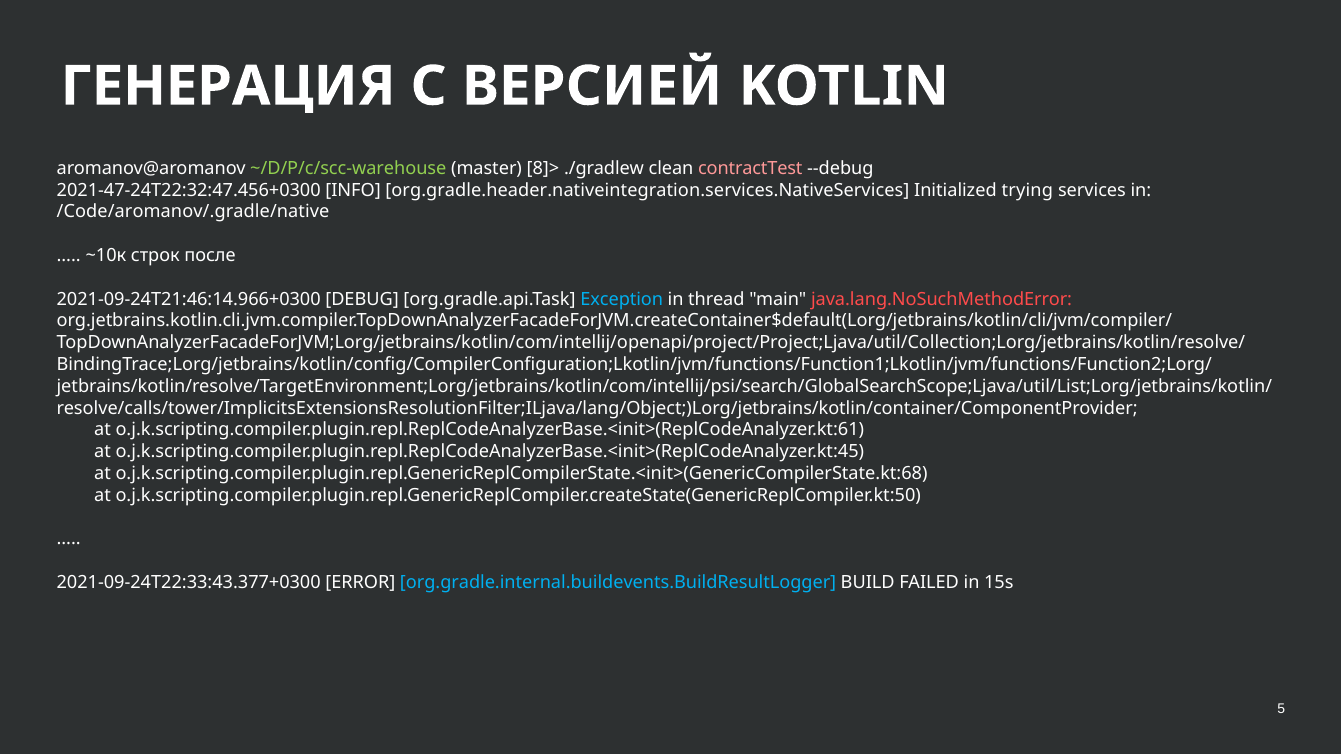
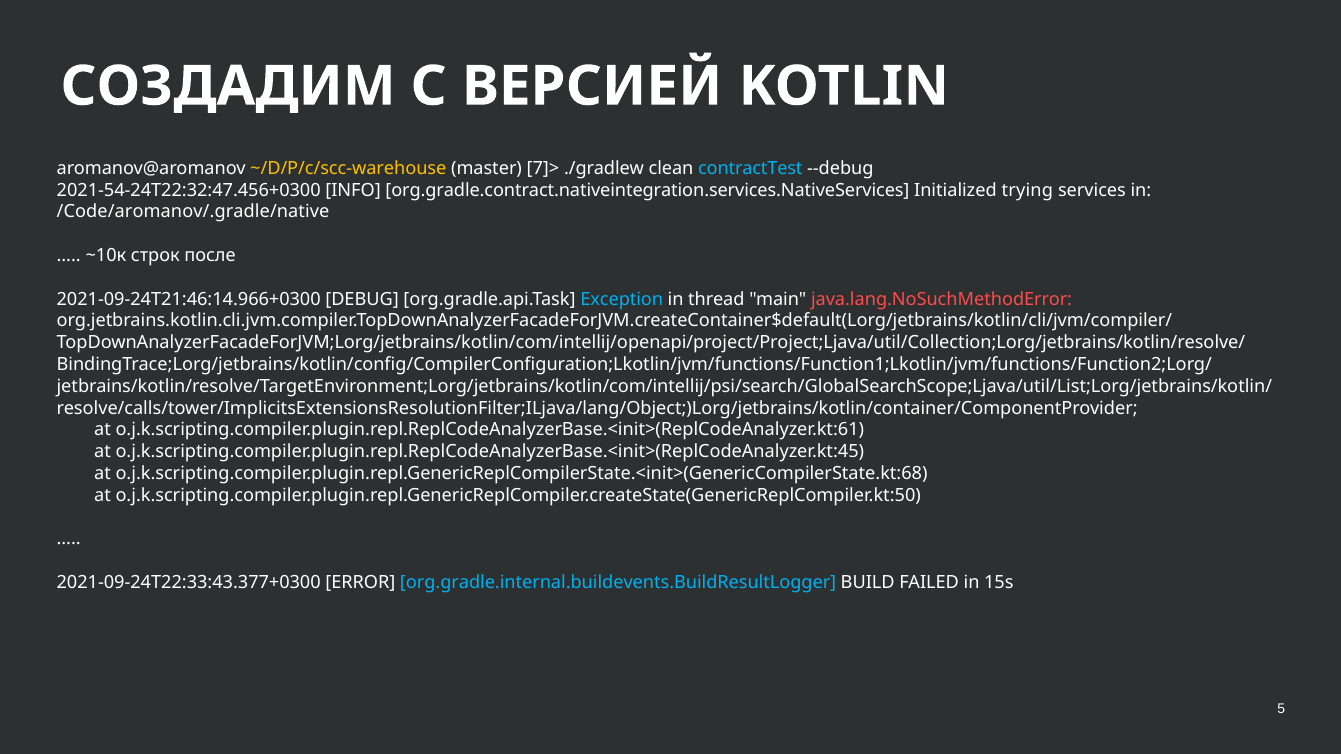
ГЕНЕРАЦИЯ: ГЕНЕРАЦИЯ -> СОЗДАДИМ (228, 86)
~/D/P/c/scc-warehouse colour: light green -> yellow (348, 168)
8]>: 8]> -> 7]> (543, 168)
contractTest colour: pink -> light blue (750, 168)
2021-47-24T22:32:47.456+0300: 2021-47-24T22:32:47.456+0300 -> 2021-54-24T22:32:47.456+0300 (189, 190)
org.gradle.header.nativeintegration.services.NativeServices: org.gradle.header.nativeintegration.services.NativeServices -> org.gradle.contract.nativeintegration.services.NativeServices (647, 190)
